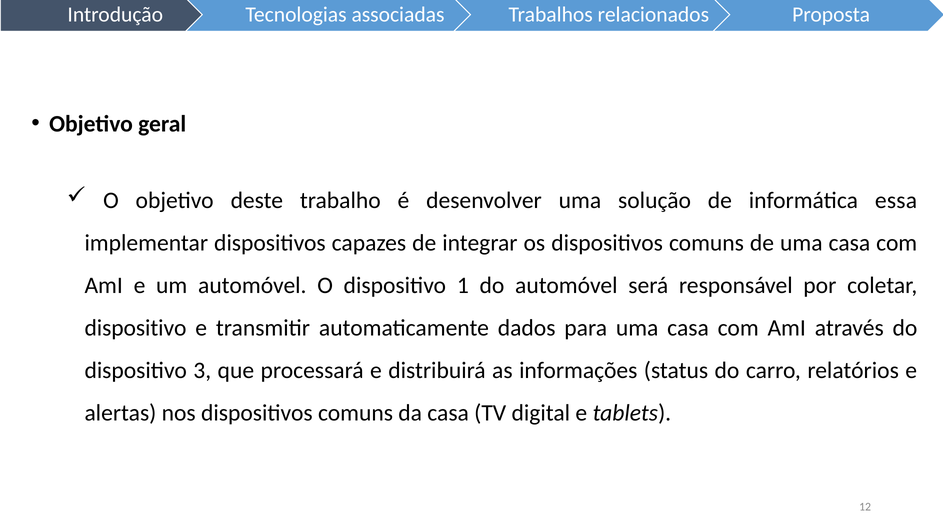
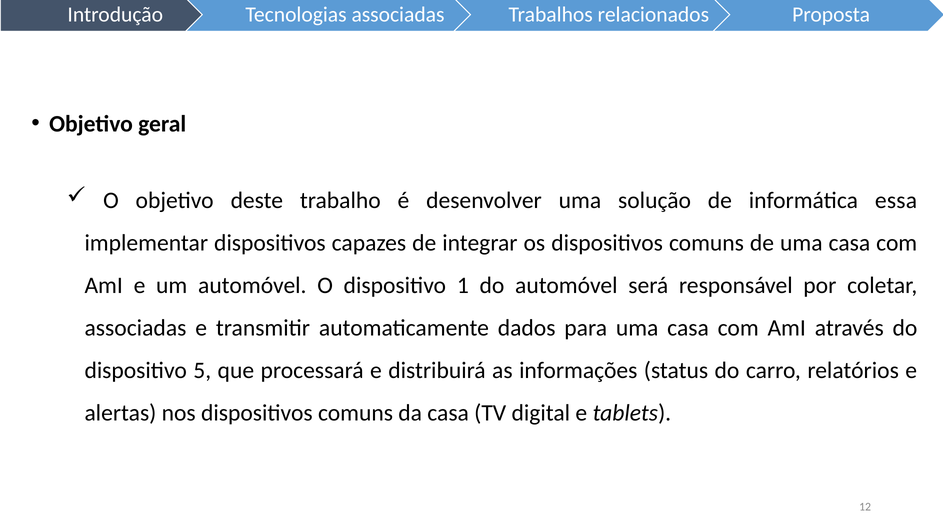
dispositivo: dispositivo -> associadas (135, 328)
3: 3 -> 5 (202, 370)
